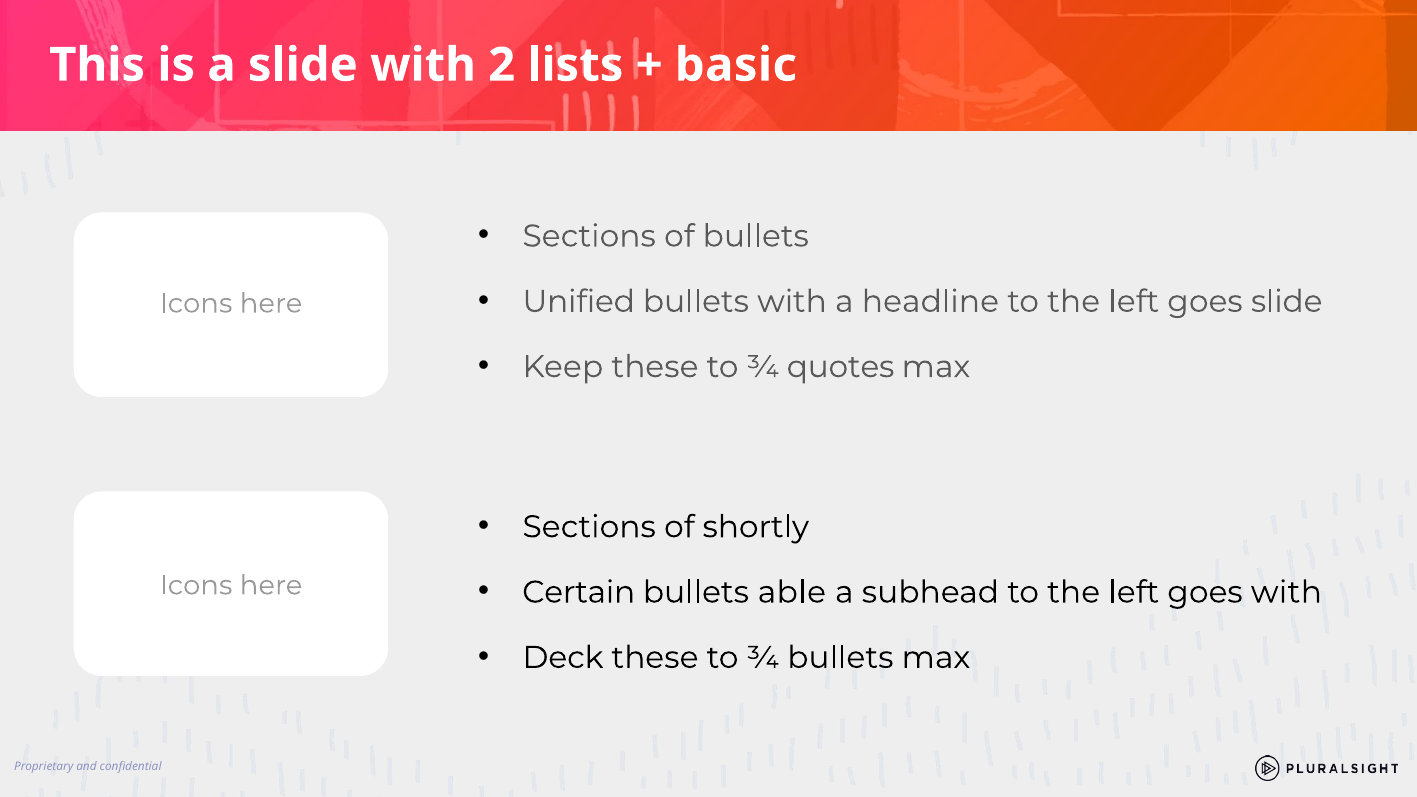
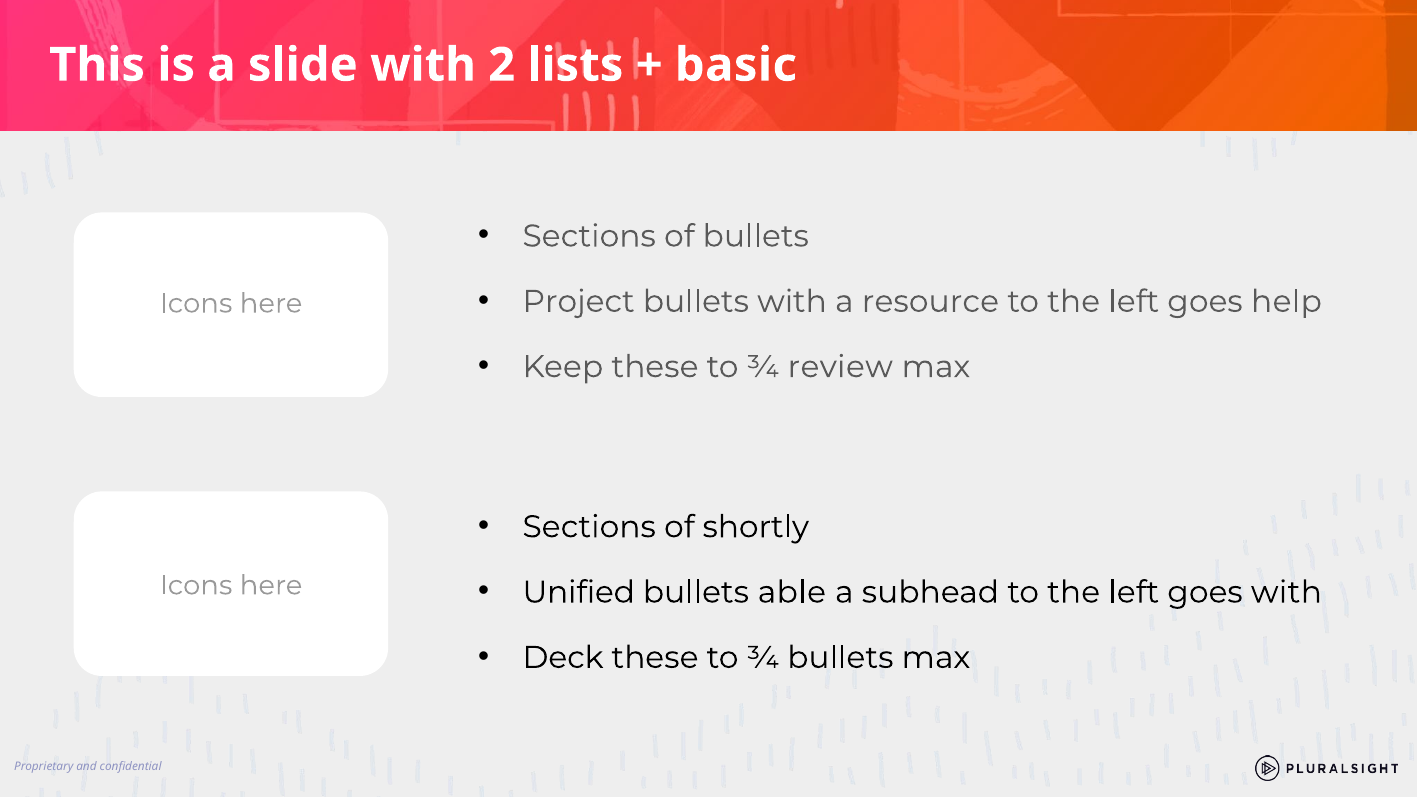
Unified: Unified -> Project (579, 302)
headline: headline -> resource (930, 302)
goes slide: slide -> help (1286, 302)
quotes: quotes -> review (840, 367)
Certain: Certain -> Unified (579, 592)
